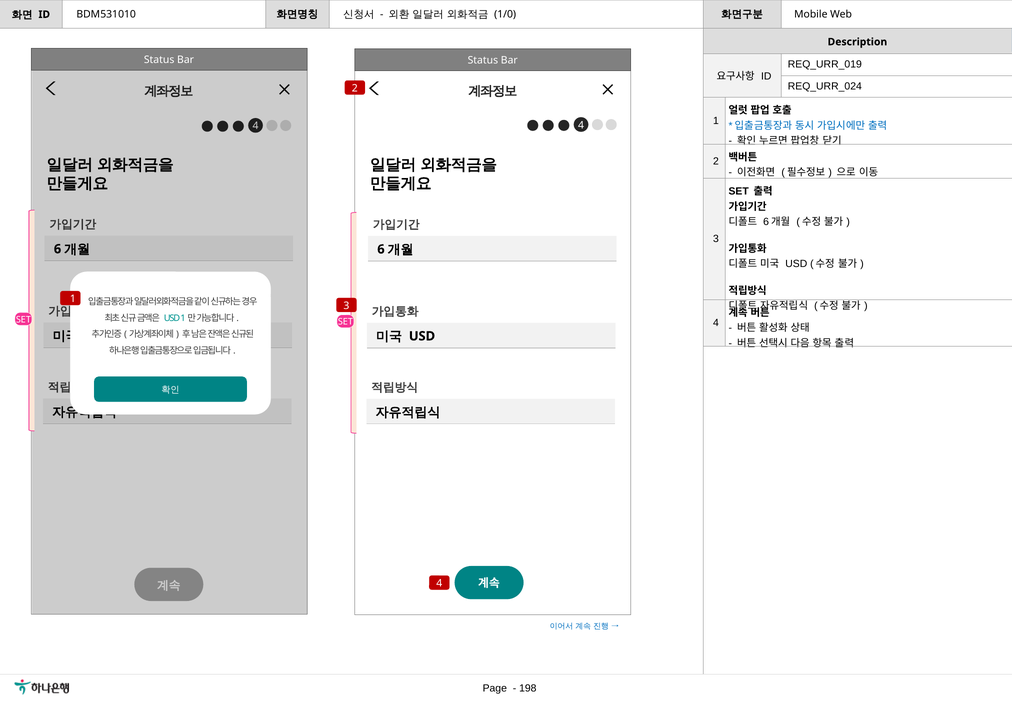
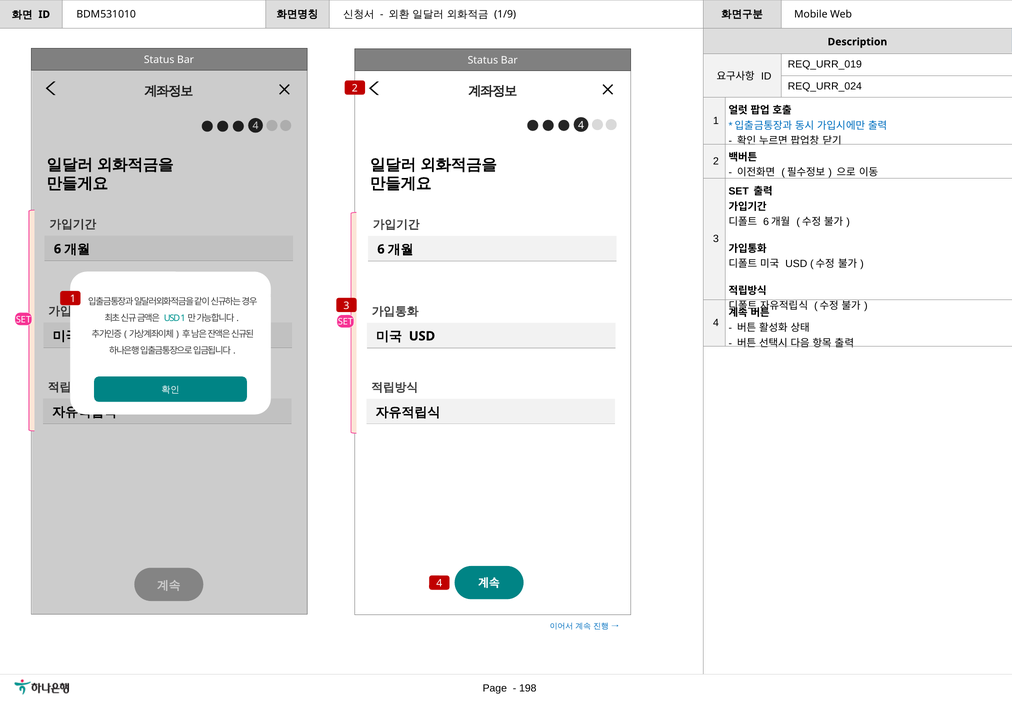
1/0: 1/0 -> 1/9 (505, 14)
